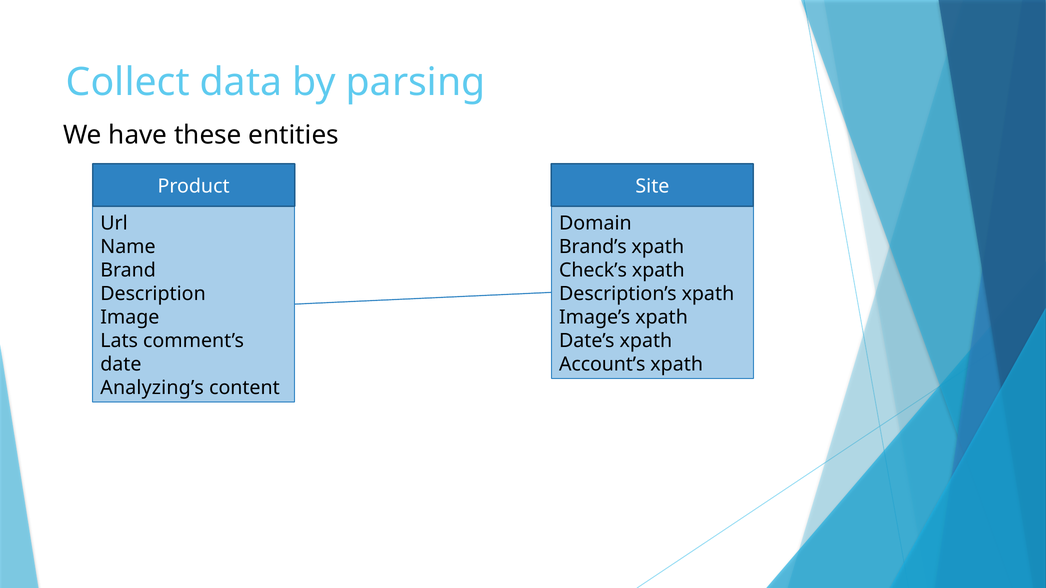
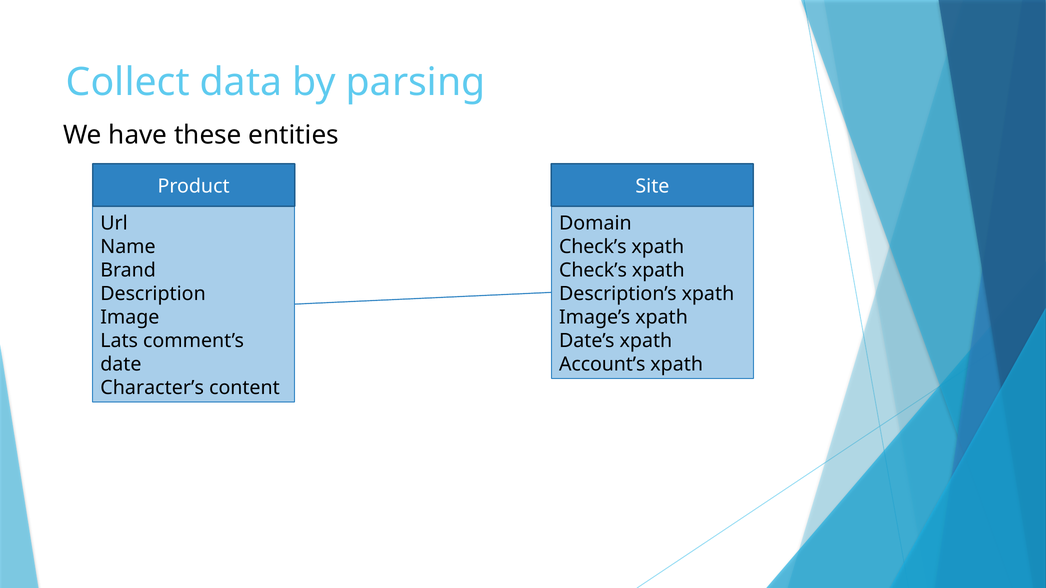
Brand’s: Brand’s -> Check’s (593, 247)
Analyzing’s: Analyzing’s -> Character’s (152, 388)
